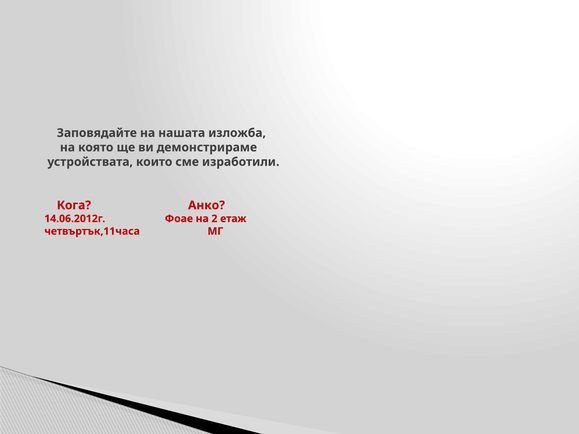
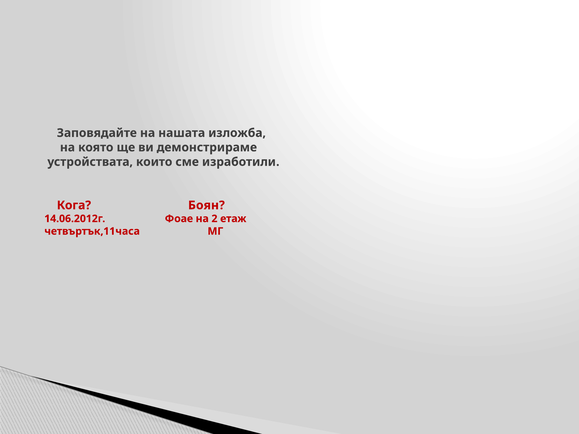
Анко: Анко -> Боян (206, 205)
